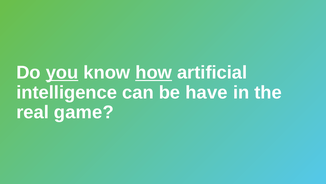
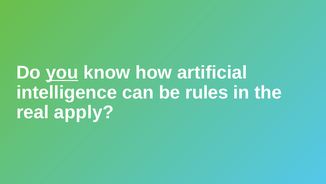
how underline: present -> none (154, 72)
have: have -> rules (207, 92)
game: game -> apply (84, 112)
